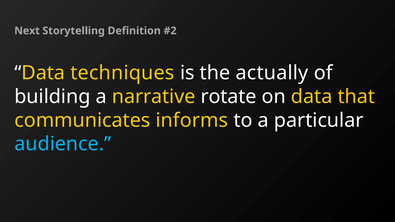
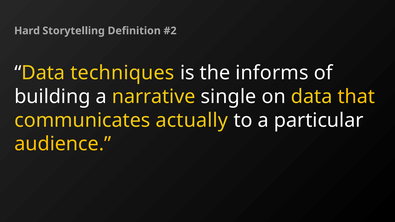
Next: Next -> Hard (27, 31)
actually: actually -> informs (272, 73)
rotate: rotate -> single (228, 97)
informs: informs -> actually (192, 120)
audience colour: light blue -> yellow (63, 144)
